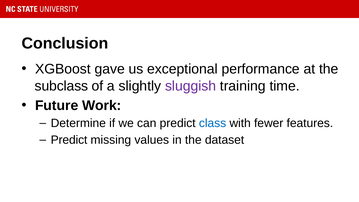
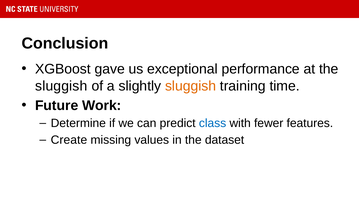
subclass: subclass -> sluggish (61, 86)
sluggish colour: purple -> orange (191, 86)
Predict: Predict -> Create (69, 140)
